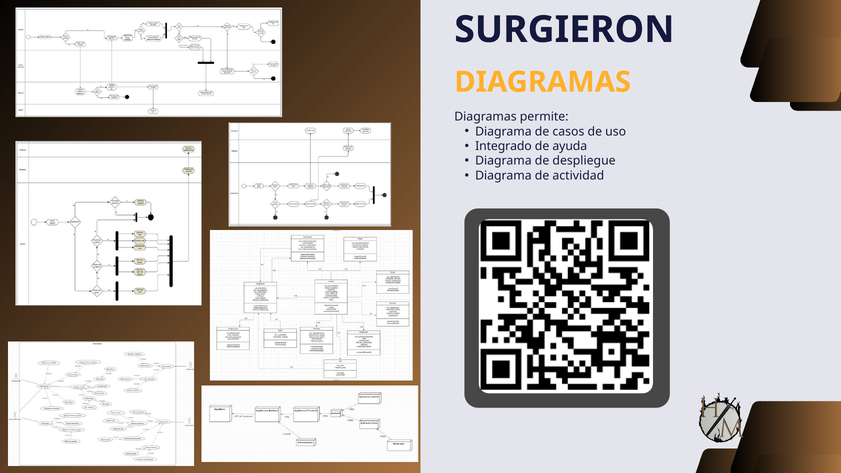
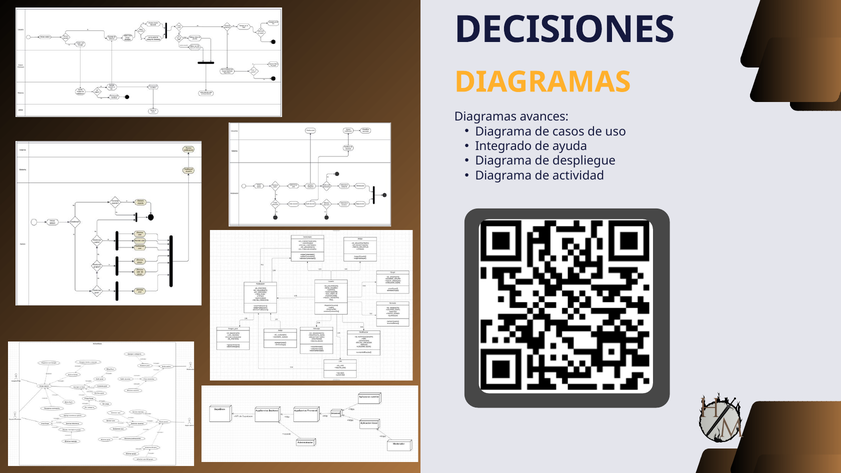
SURGIERON: SURGIERON -> DECISIONES (565, 30)
permite: permite -> avances (544, 117)
